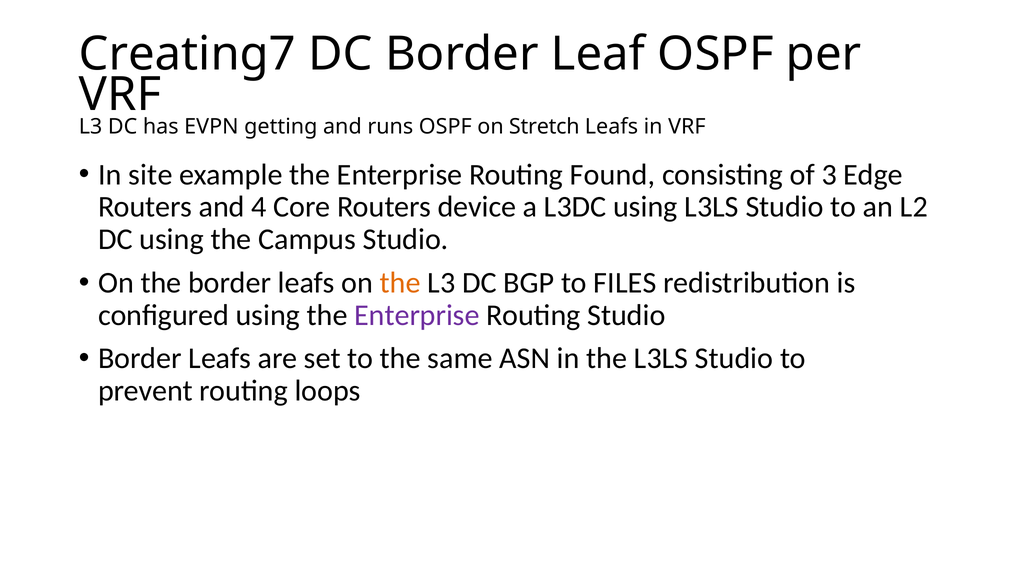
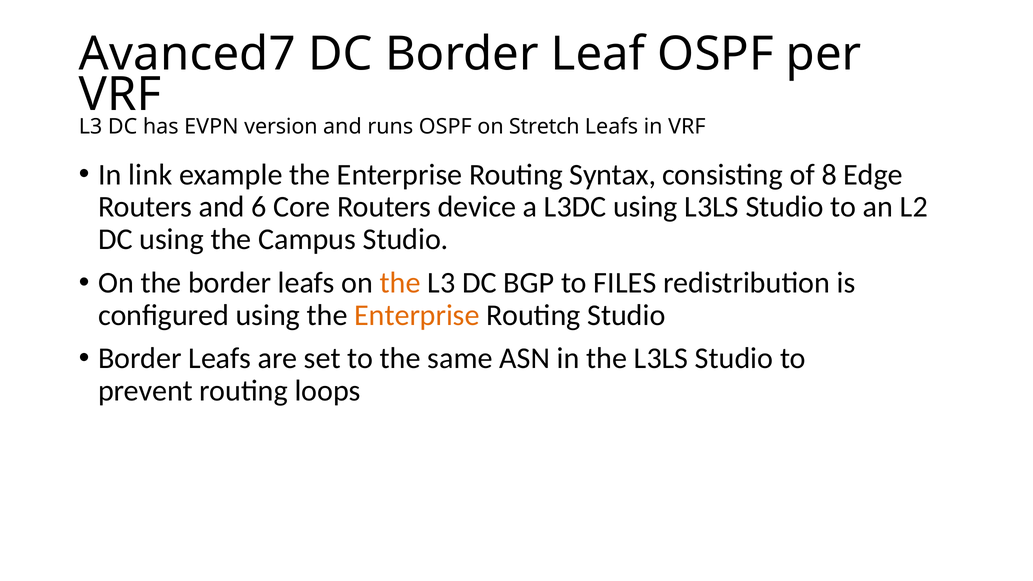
Creating7: Creating7 -> Avanced7 (187, 54)
getting: getting -> version (281, 126)
site: site -> link (150, 175)
Found: Found -> Syntax (613, 175)
3: 3 -> 8 (829, 175)
4: 4 -> 6 (259, 207)
Enterprise colour: purple -> orange (417, 315)
